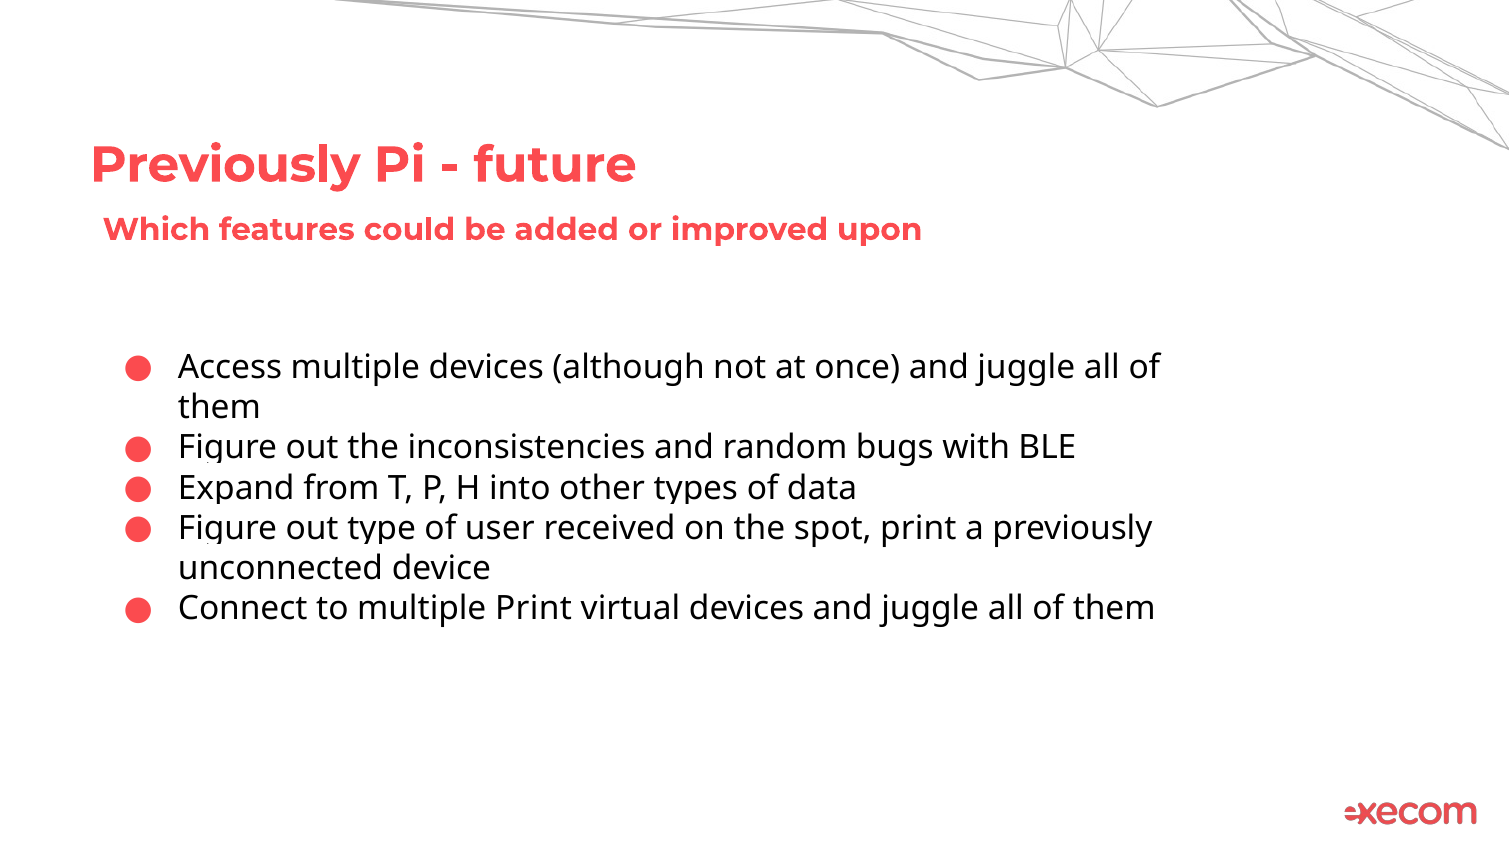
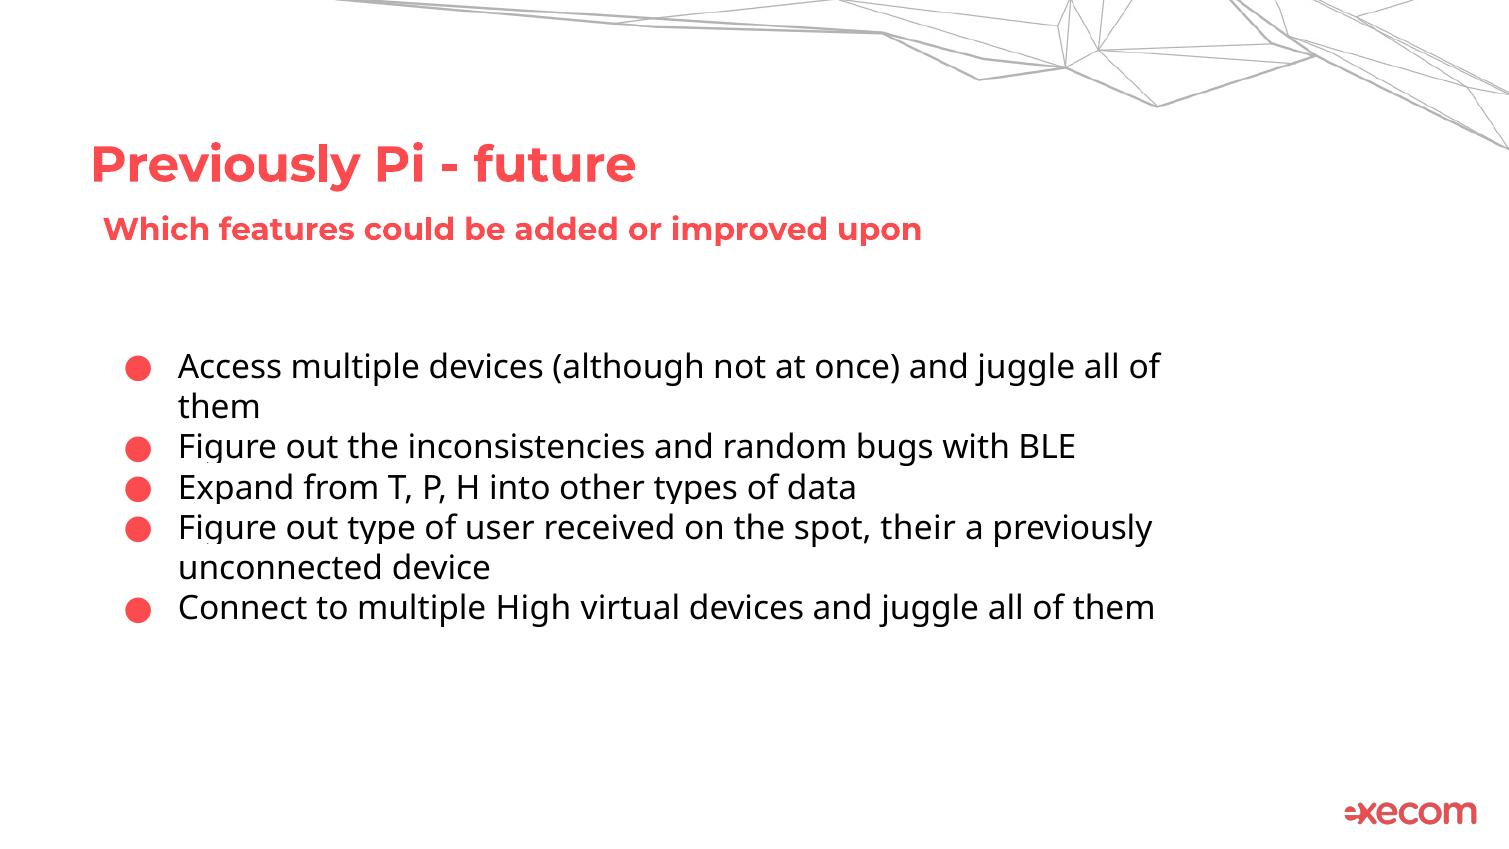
spot print: print -> their (918, 528)
multiple Print: Print -> High (533, 609)
